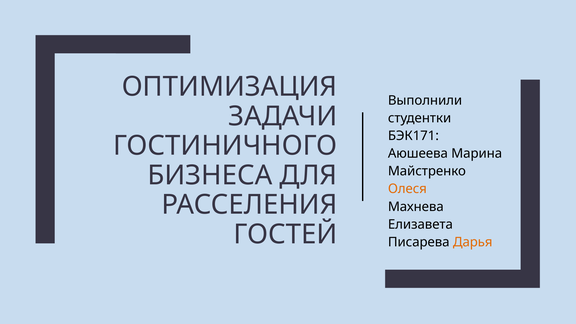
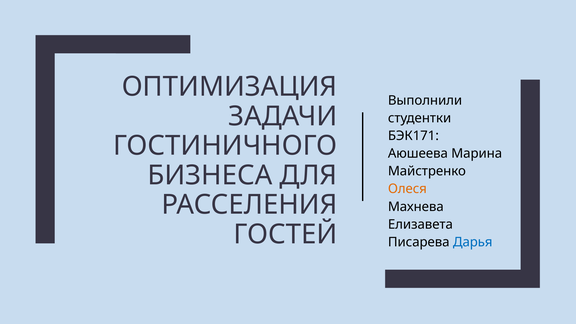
Дарья colour: orange -> blue (473, 242)
